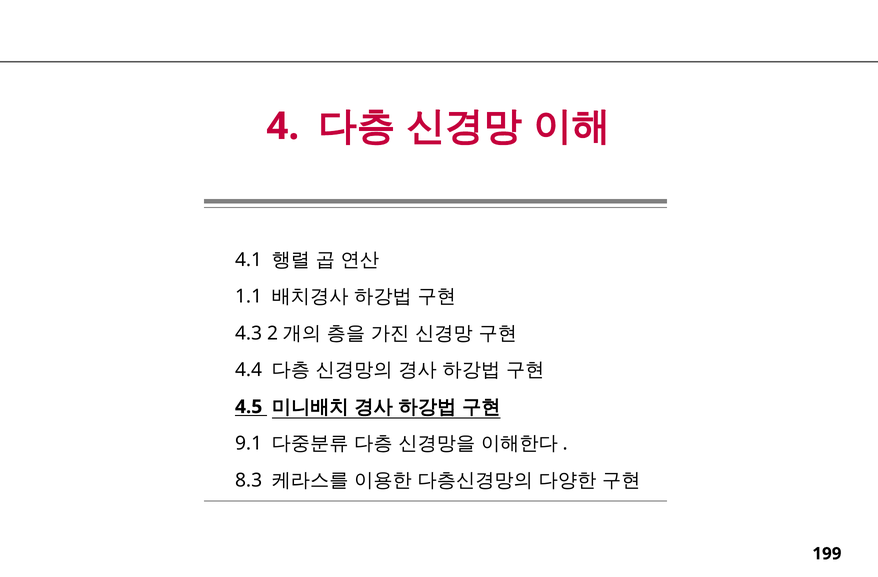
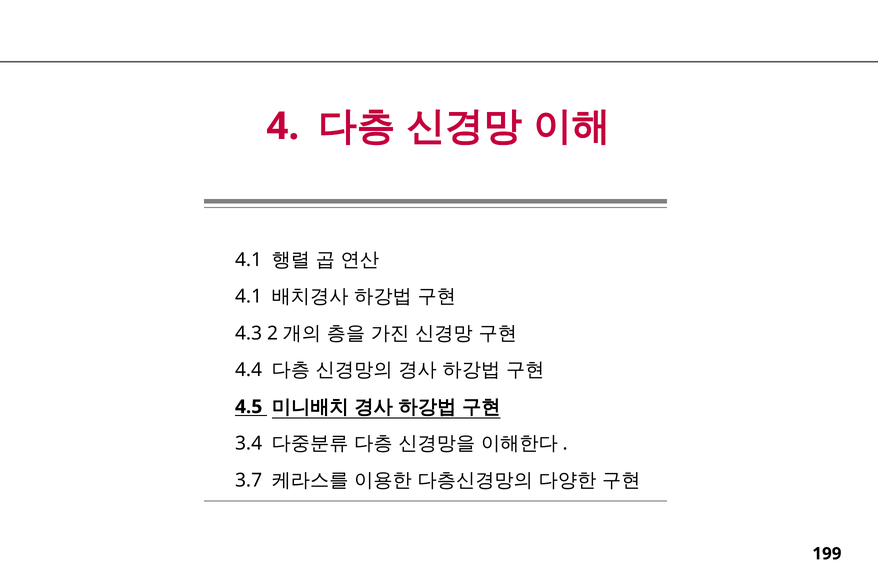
1.1: 1.1 -> 4.1 (249, 296)
9.1: 9.1 -> 3.4 (249, 443)
8.3: 8.3 -> 3.7 (249, 480)
